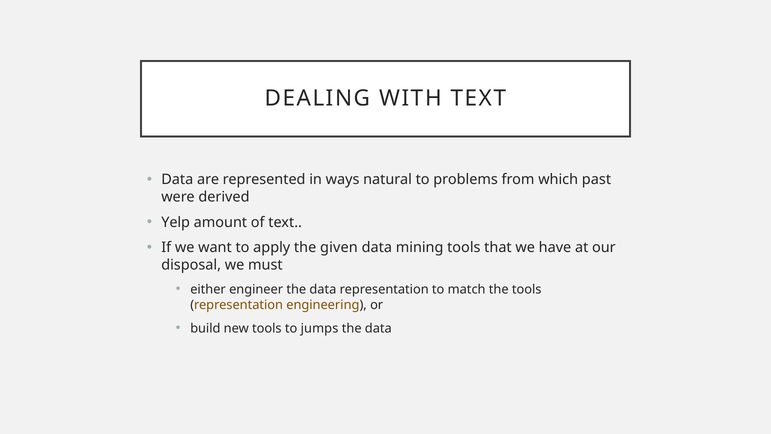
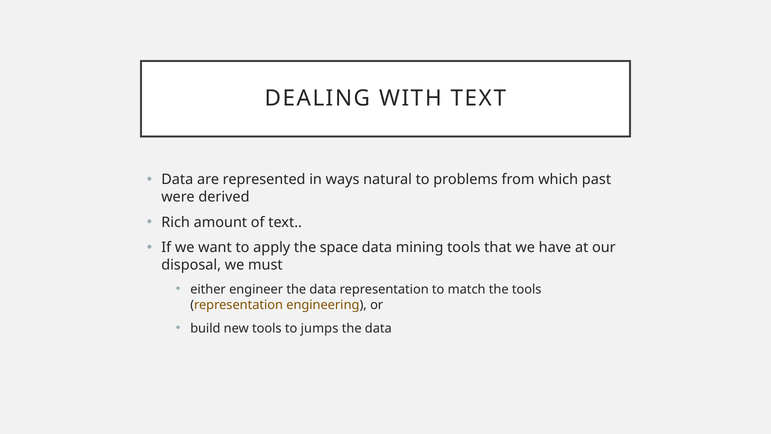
Yelp: Yelp -> Rich (176, 222)
given: given -> space (339, 248)
